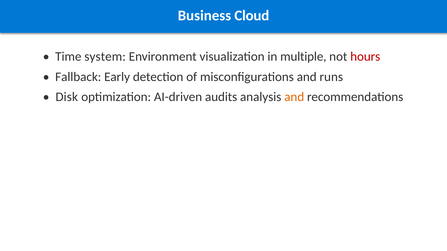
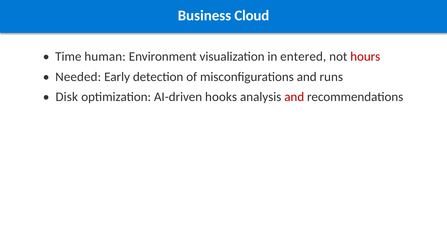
system: system -> human (105, 57)
multiple: multiple -> entered (303, 57)
Fallback: Fallback -> Needed (78, 77)
audits: audits -> hooks (221, 97)
and colour: orange -> red (294, 97)
